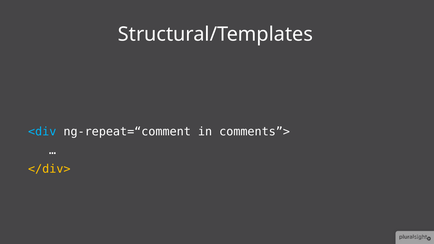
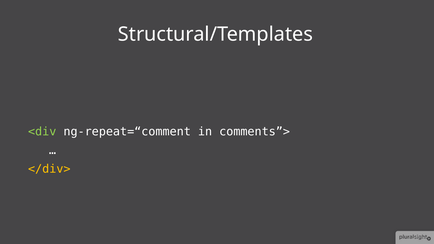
<div colour: light blue -> light green (42, 132)
